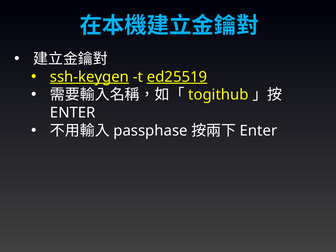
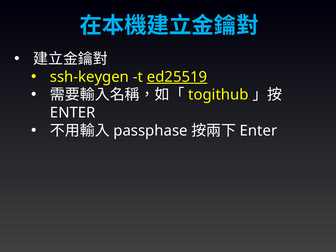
ssh-keygen underline: present -> none (89, 77)
